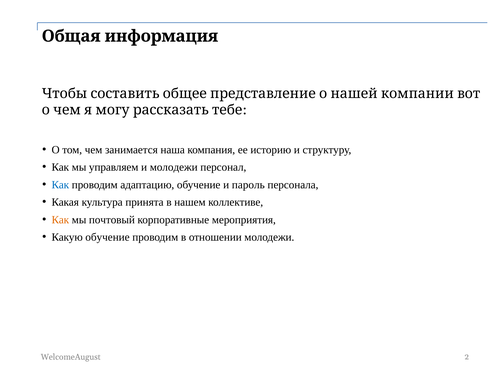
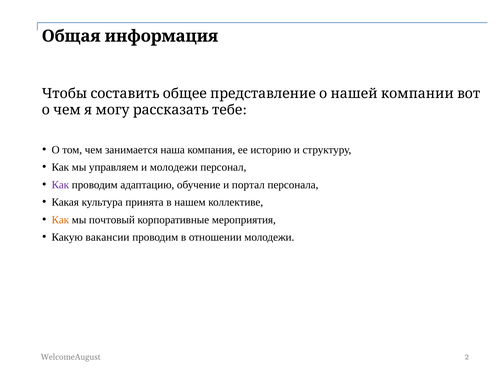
Как colour: blue -> purple (60, 185)
пароль: пароль -> портал (248, 185)
Какую обучение: обучение -> вакансии (107, 237)
